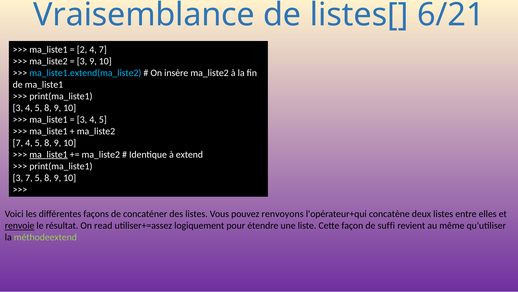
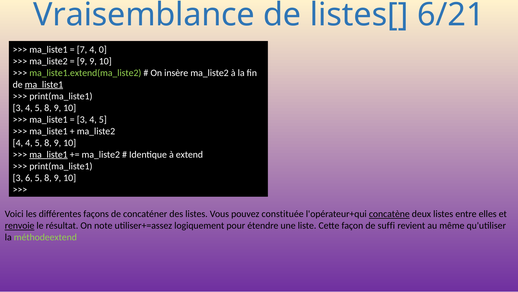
2: 2 -> 7 (82, 49)
4 7: 7 -> 0 (103, 49)
3: 3 -> 9 (82, 61)
ma_liste1.extend(ma_liste2 colour: light blue -> light green (85, 73)
ma_liste1 underline: none -> present (44, 84)
7: 7 -> 4 (18, 143)
3 7: 7 -> 6 (29, 178)
renvoyons: renvoyons -> constituée (283, 214)
concatène underline: none -> present (389, 214)
read: read -> note (103, 225)
